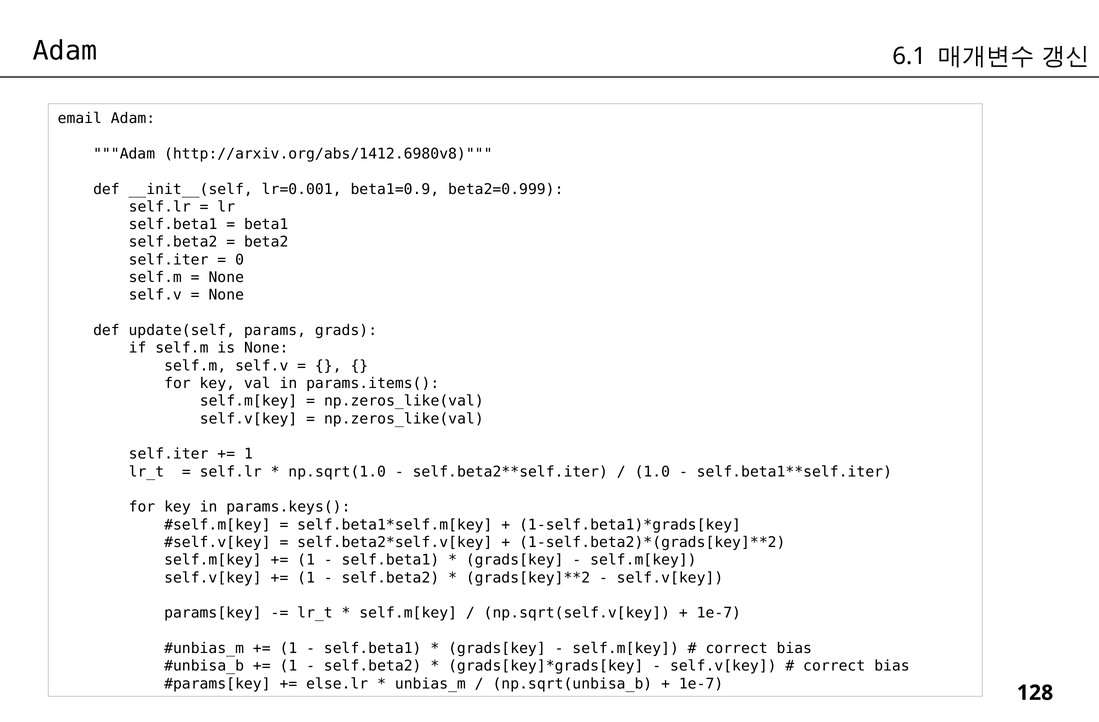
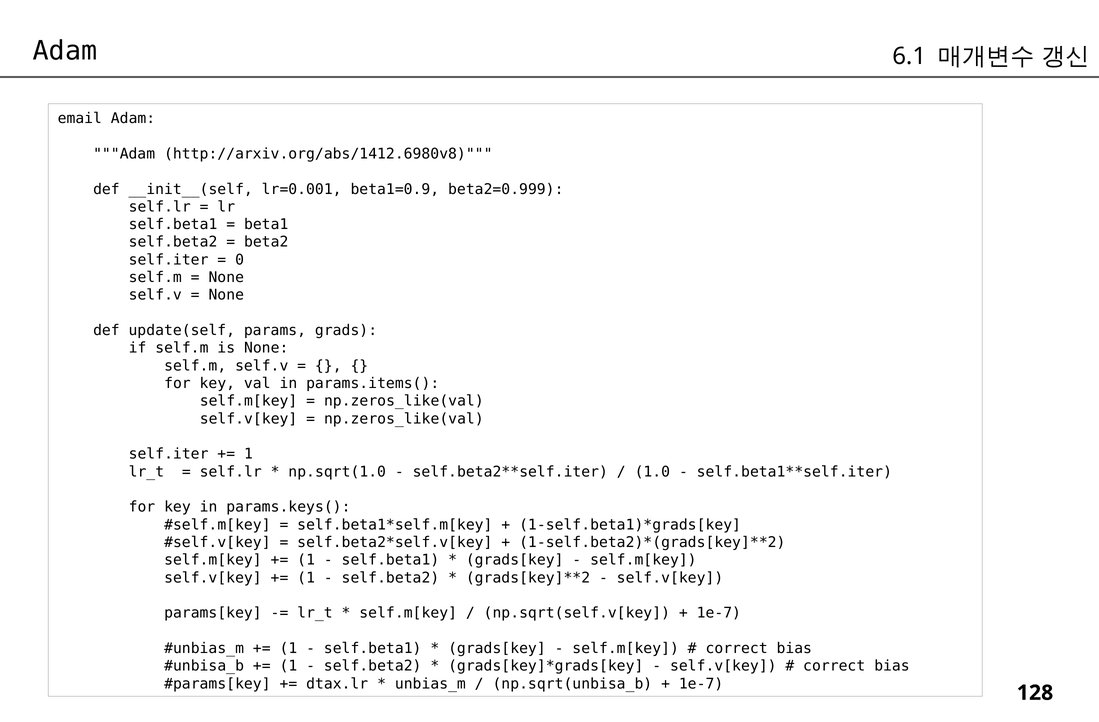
else.lr: else.lr -> dtax.lr (337, 684)
